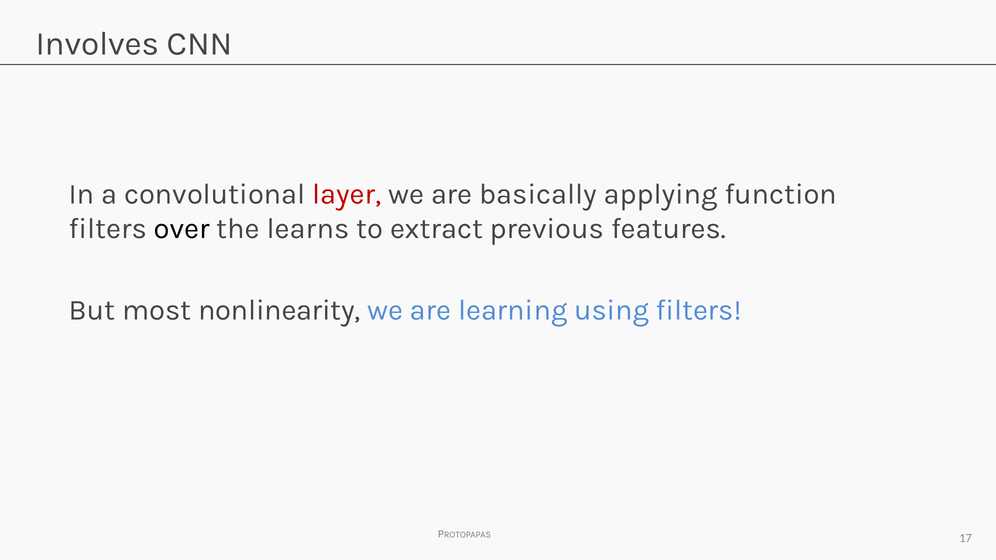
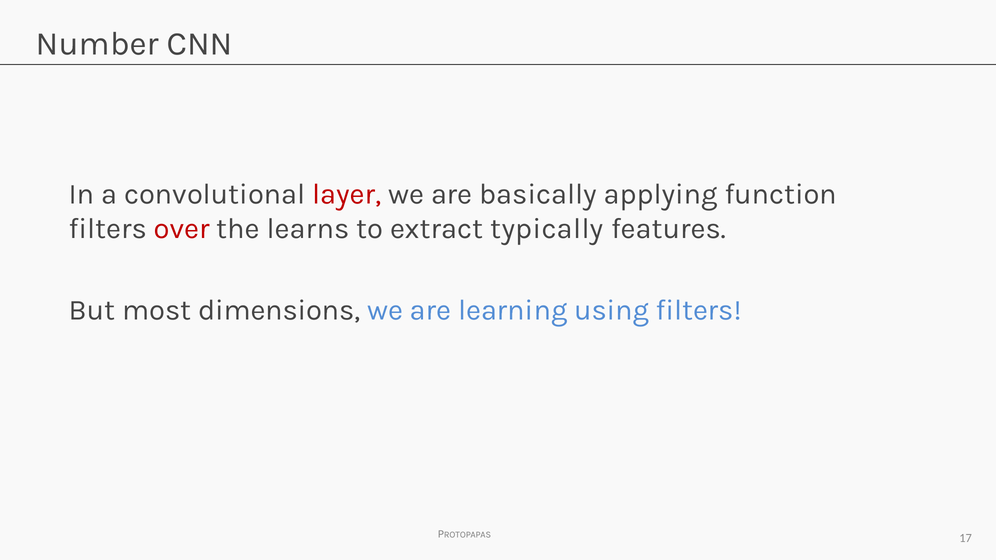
Involves: Involves -> Number (97, 44)
over colour: black -> red (182, 229)
previous: previous -> typically (547, 229)
nonlinearity: nonlinearity -> dimensions (279, 310)
